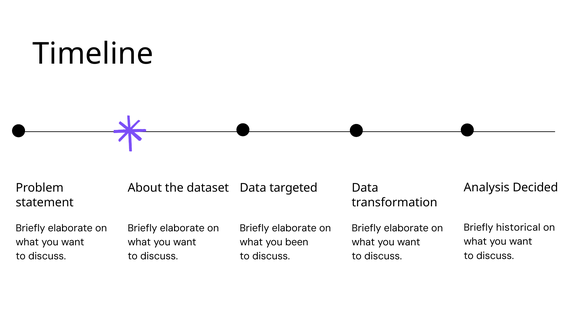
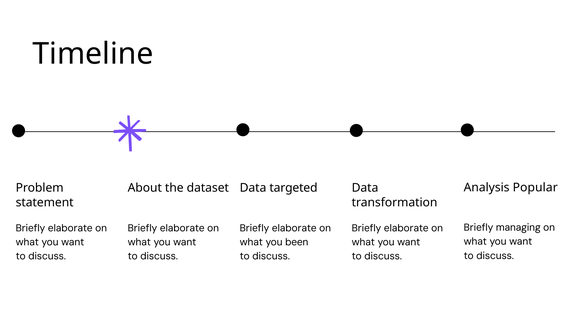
Decided: Decided -> Popular (535, 187)
historical: historical -> managing (518, 227)
